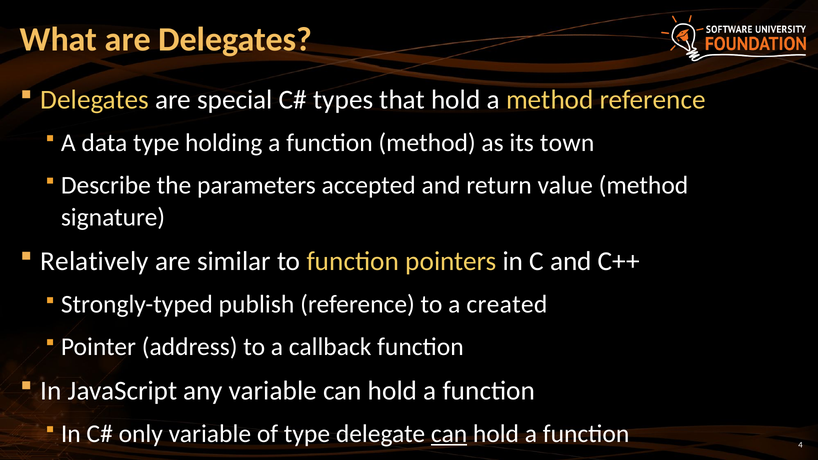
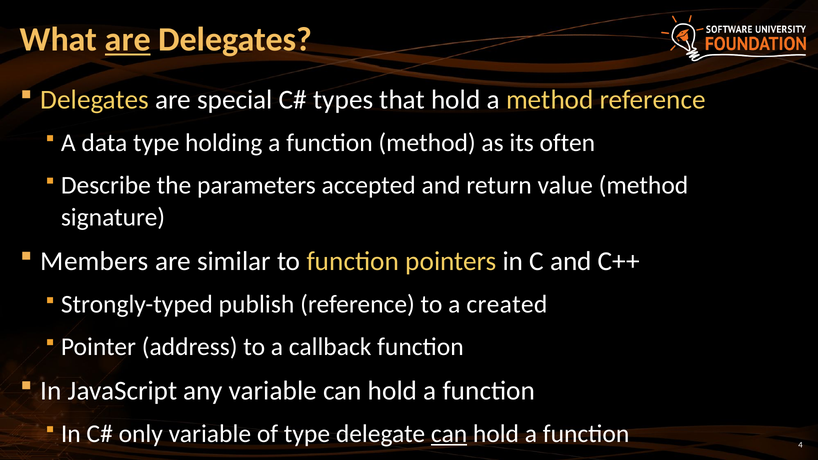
are underline: none -> present (128, 40)
town: town -> often (567, 143)
Relatively: Relatively -> Members (95, 261)
